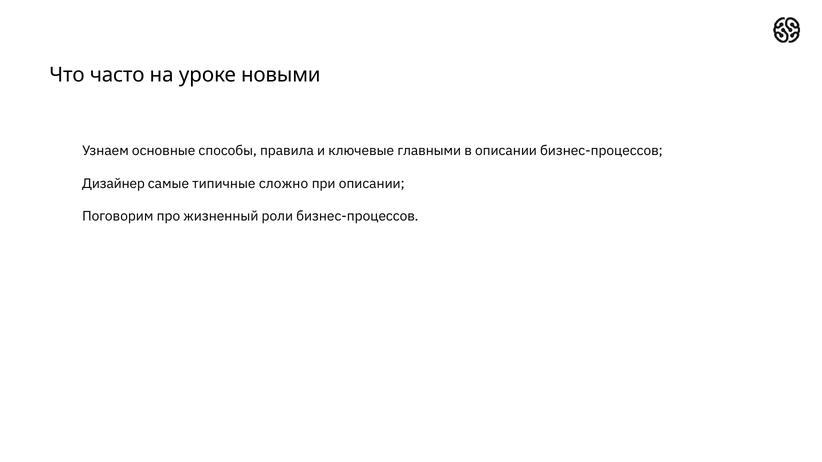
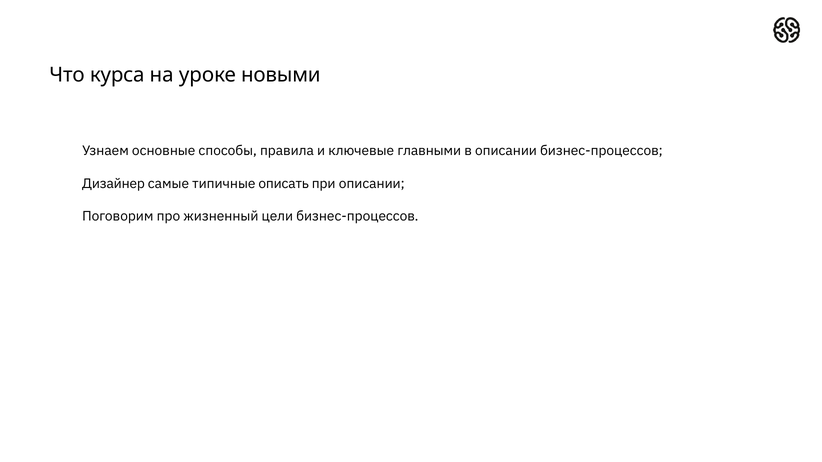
часто: часто -> курса (117, 75)
сложно: сложно -> описать (284, 184)
роли: роли -> цели (277, 217)
